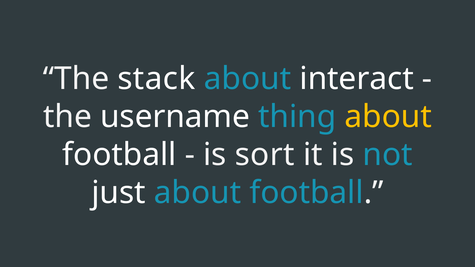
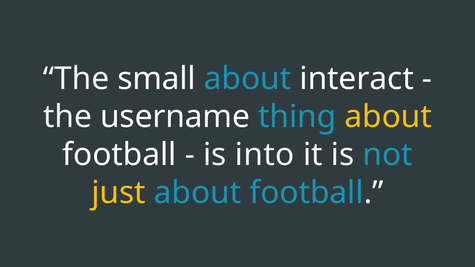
stack: stack -> small (157, 79)
sort: sort -> into (265, 155)
just colour: white -> yellow (119, 193)
